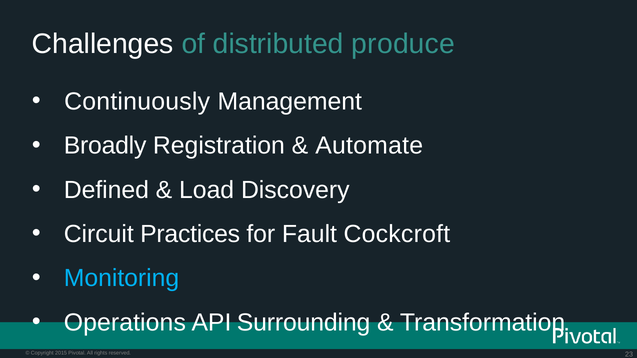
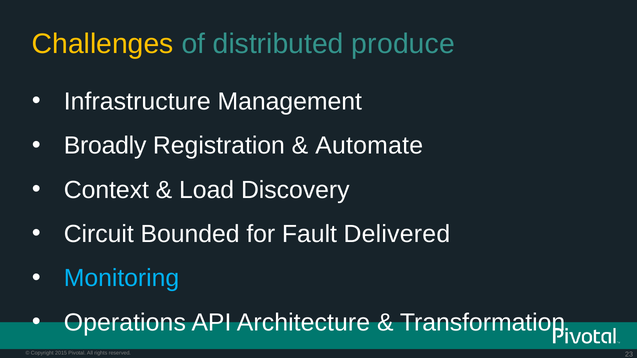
Challenges colour: white -> yellow (103, 44)
Continuously: Continuously -> Infrastructure (137, 102)
Defined: Defined -> Context (106, 190)
Practices: Practices -> Bounded (190, 234)
Cockcroft: Cockcroft -> Delivered (397, 234)
Surrounding: Surrounding -> Architecture (303, 323)
